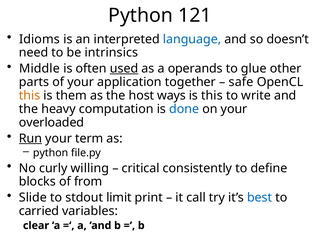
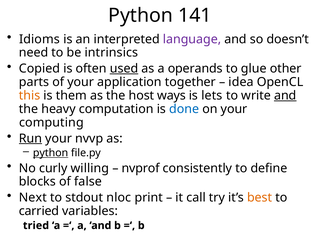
121: 121 -> 141 (195, 15)
language colour: blue -> purple (192, 39)
Middle: Middle -> Copied (39, 69)
safe: safe -> idea (241, 82)
is this: this -> lets (212, 96)
and underline: none -> present (285, 96)
overloaded: overloaded -> computing (51, 122)
term: term -> nvvp (89, 138)
python underline: none -> present (51, 153)
critical: critical -> nvprof (141, 168)
from: from -> false (88, 182)
Slide: Slide -> Next (33, 198)
limit: limit -> nloc (119, 198)
best colour: blue -> orange (260, 198)
clear: clear -> tried (36, 226)
